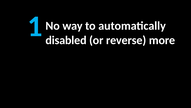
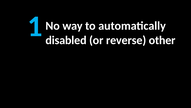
more: more -> other (162, 40)
